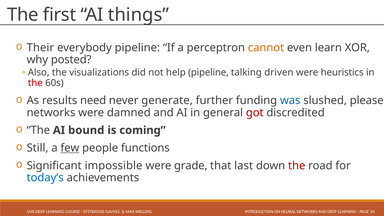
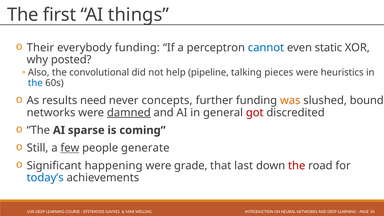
everybody pipeline: pipeline -> funding (137, 48)
cannot colour: orange -> blue (266, 48)
learn: learn -> static (328, 48)
visualizations: visualizations -> convolutional (99, 73)
driven: driven -> pieces (279, 73)
the colour: red -> blue (35, 83)
generate: generate -> concepts (167, 101)
was colour: blue -> orange (290, 101)
please: please -> bound (367, 101)
damned underline: none -> present (129, 113)
bound: bound -> sparse (86, 130)
functions: functions -> generate (145, 148)
impossible: impossible -> happening (114, 166)
